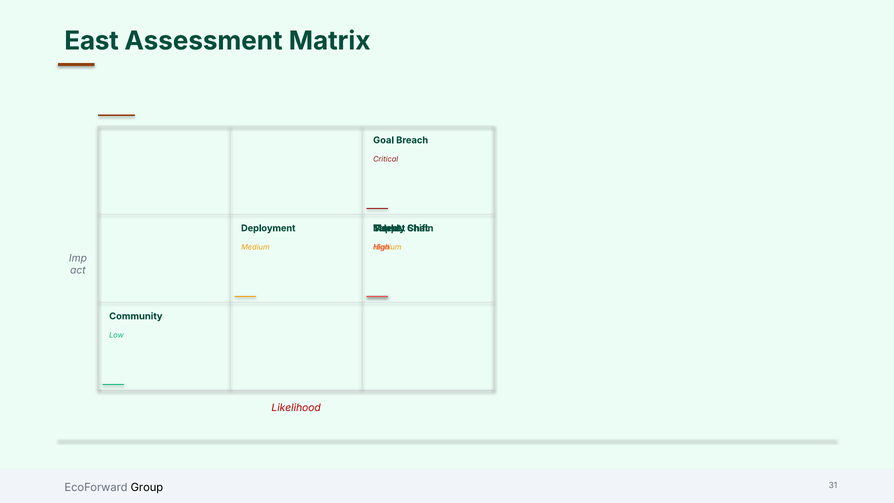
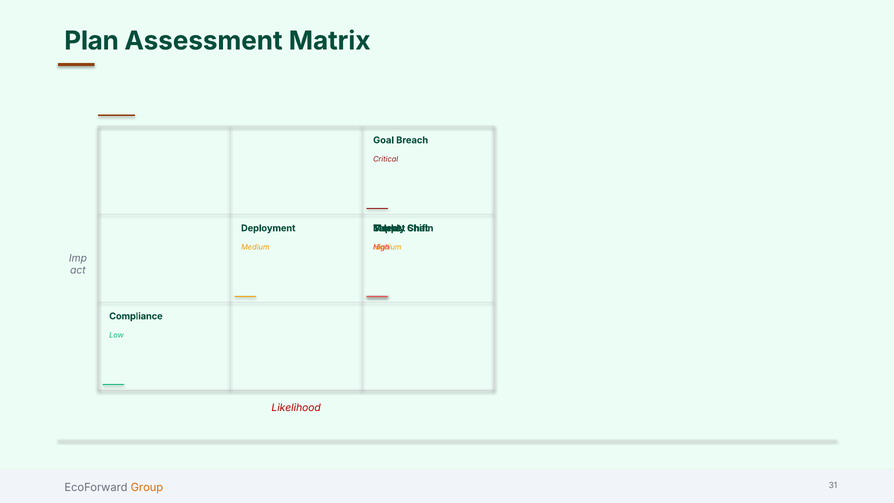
East: East -> Plan (91, 41)
Community: Community -> Compliance (136, 316)
Group colour: black -> orange (147, 487)
